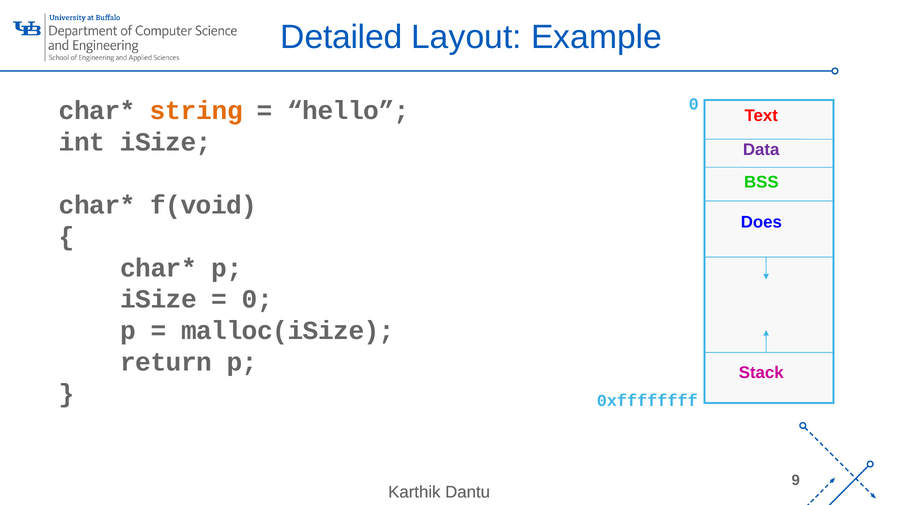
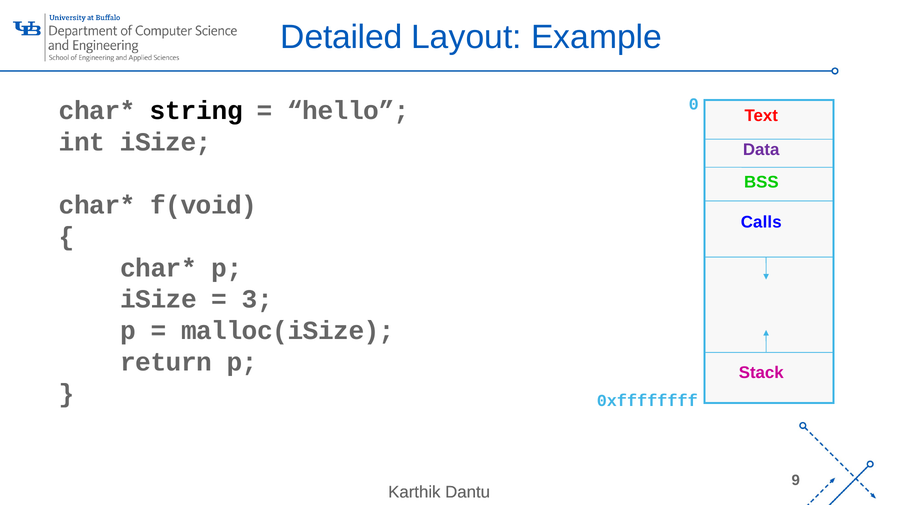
string colour: orange -> black (196, 111)
Does: Does -> Calls (761, 222)
0: 0 -> 3 (258, 299)
